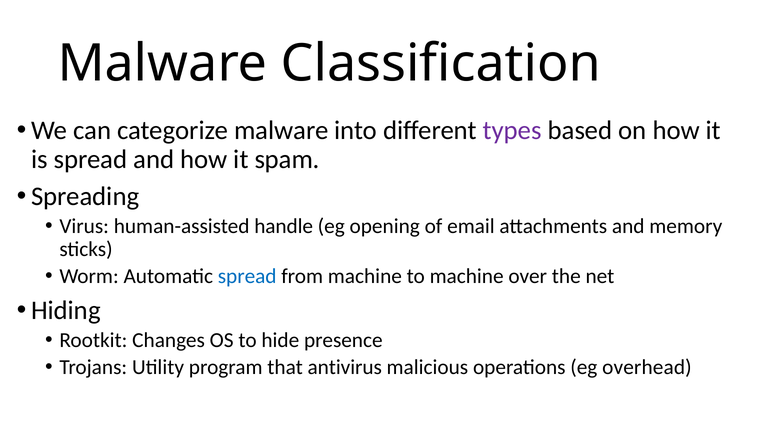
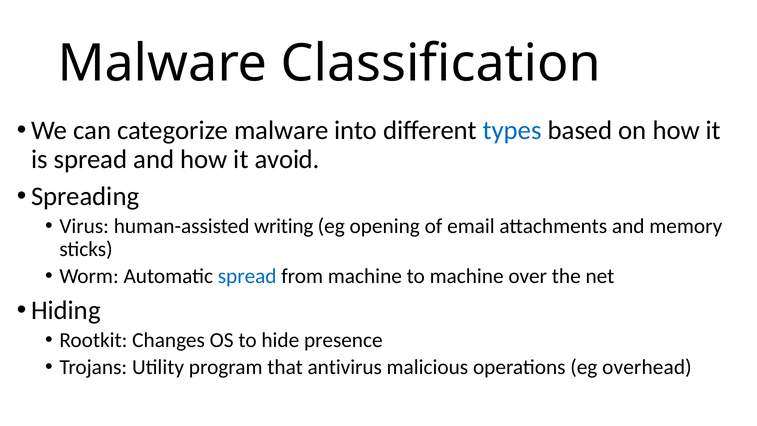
types colour: purple -> blue (512, 130)
spam: spam -> avoid (287, 159)
handle: handle -> writing (284, 226)
